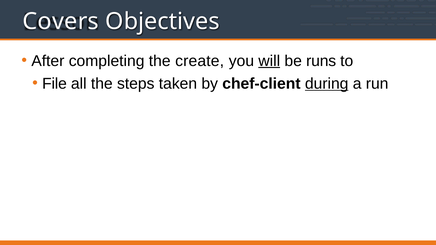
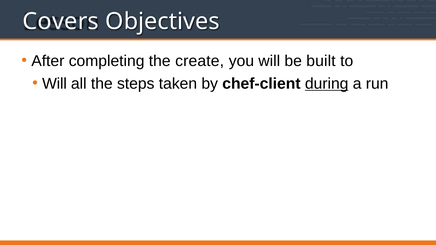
will underline: present -> none (269, 61)
runs: runs -> built (321, 61)
File: File -> Will (54, 84)
